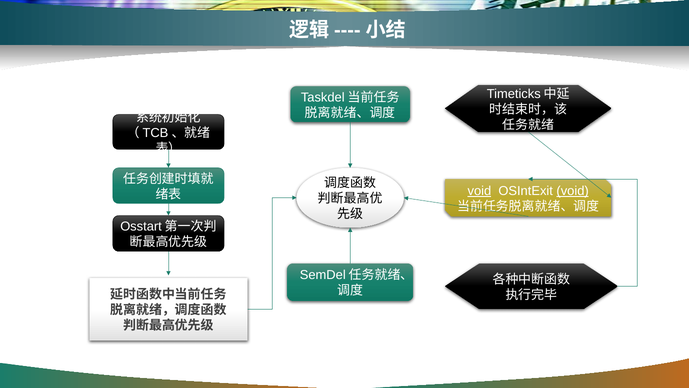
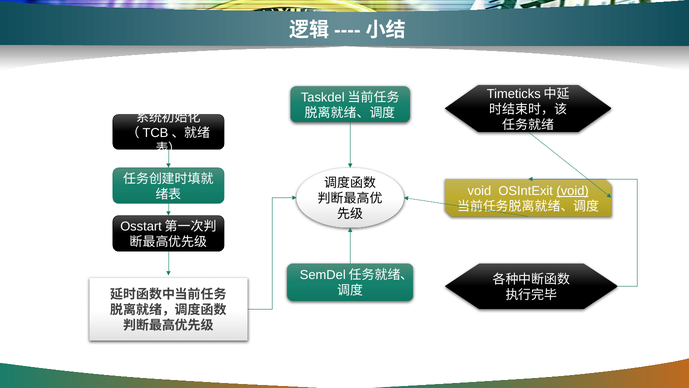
void underline: present -> none (479, 191)
